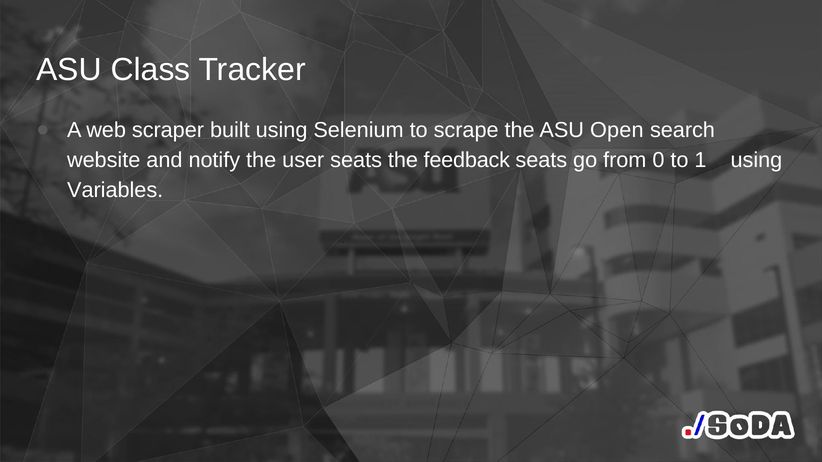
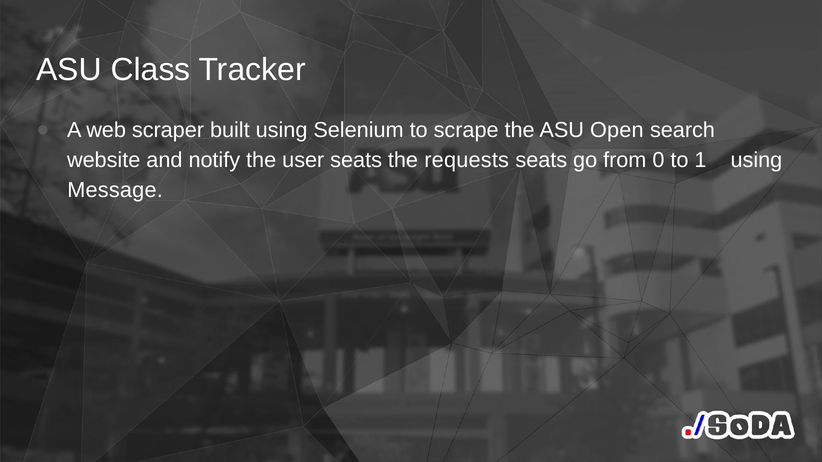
feedback: feedback -> requests (467, 160)
Variables: Variables -> Message (115, 190)
